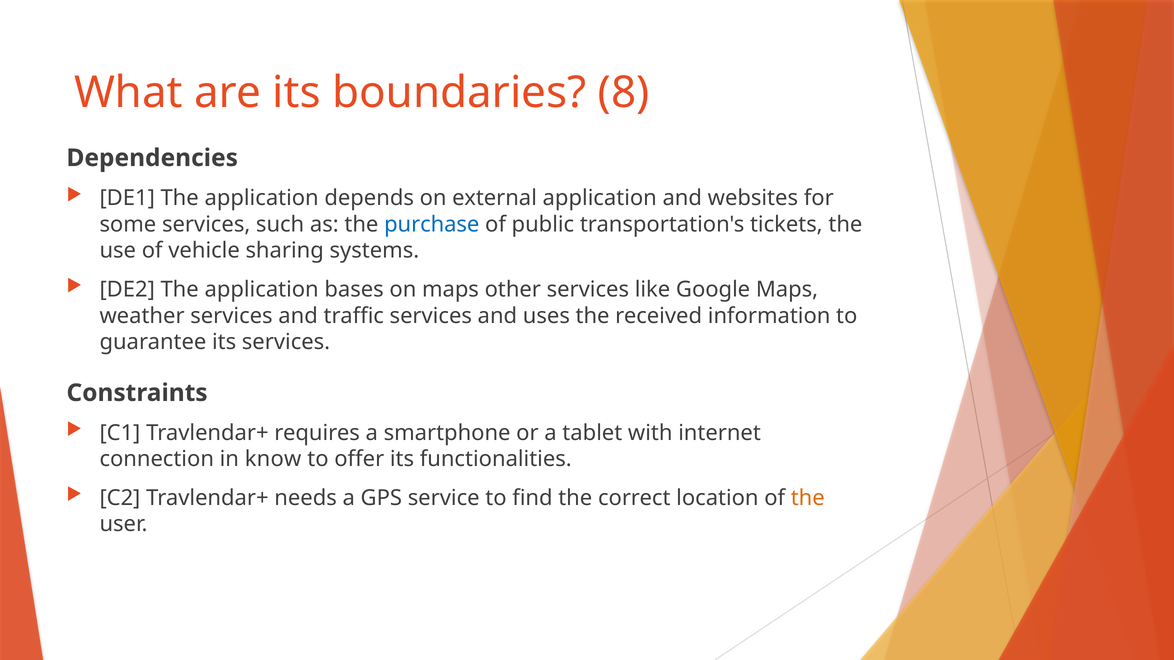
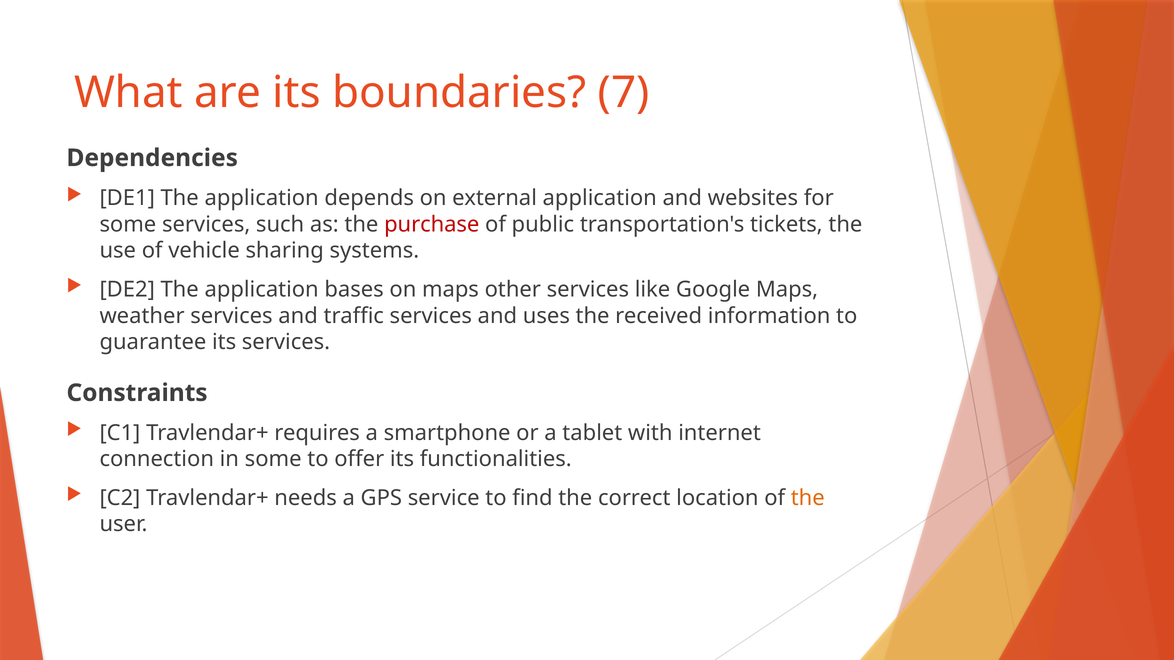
8: 8 -> 7 (624, 93)
purchase colour: blue -> red (432, 224)
in know: know -> some (273, 459)
